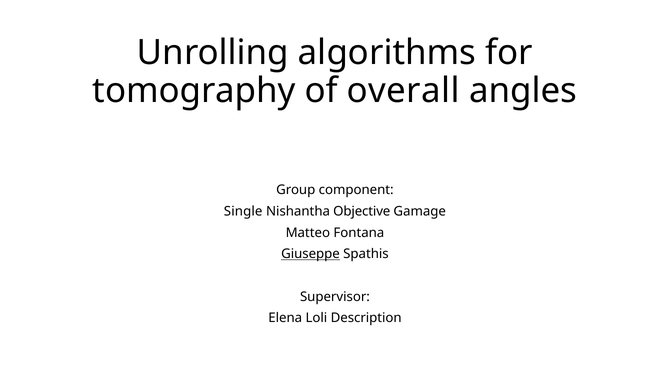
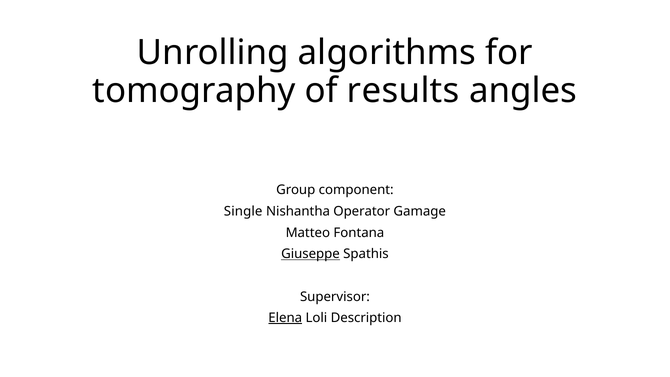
overall: overall -> results (403, 91)
Objective: Objective -> Operator (362, 211)
Elena underline: none -> present (285, 318)
